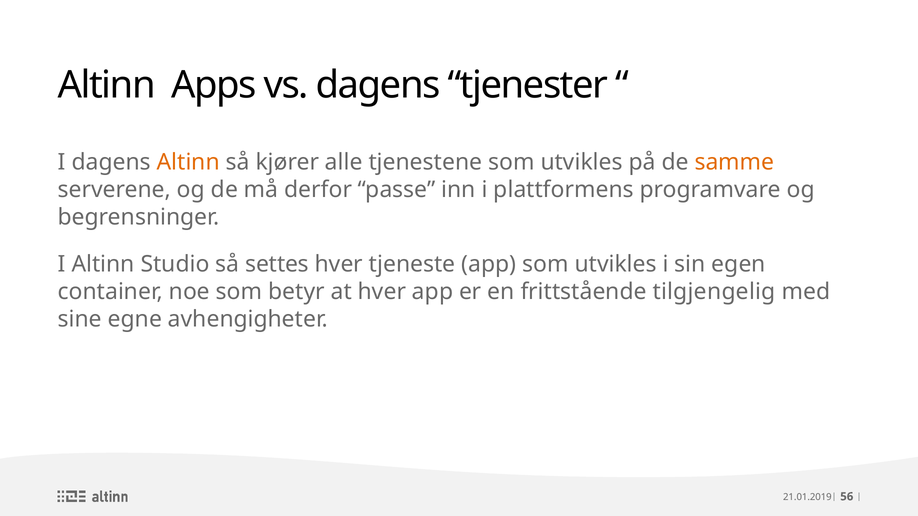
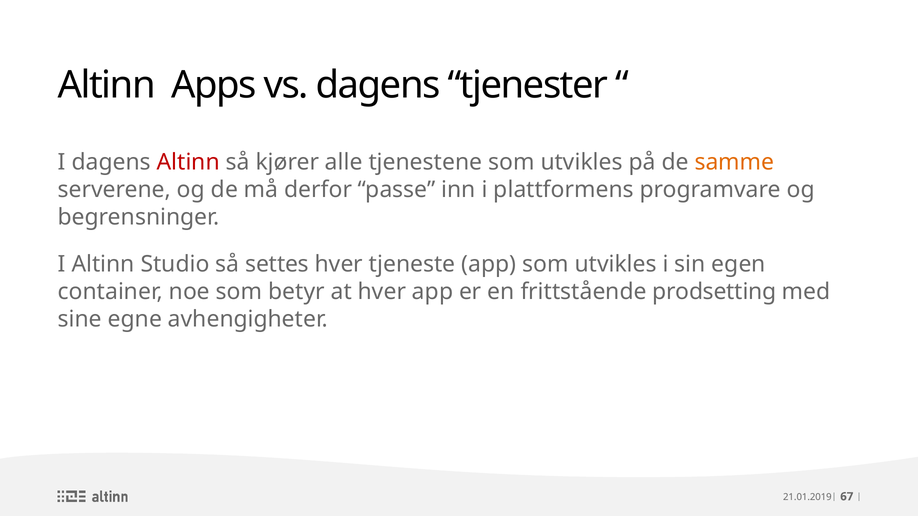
Altinn colour: orange -> red (188, 162)
tilgjengelig: tilgjengelig -> prodsetting (714, 292)
56: 56 -> 67 (847, 497)
